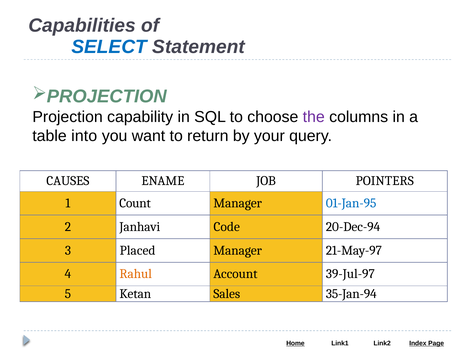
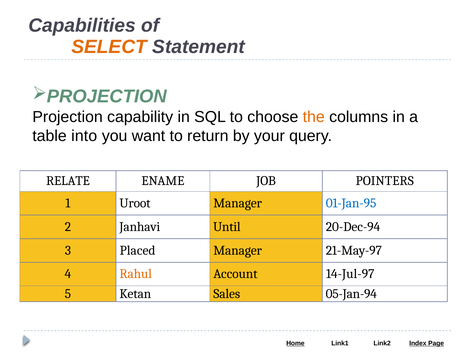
SELECT colour: blue -> orange (109, 47)
the colour: purple -> orange (314, 117)
CAUSES: CAUSES -> RELATE (68, 181)
Count: Count -> Uroot (135, 203)
Code: Code -> Until (227, 226)
39-Jul-97: 39-Jul-97 -> 14-Jul-97 (350, 273)
35-Jan-94: 35-Jan-94 -> 05-Jan-94 (351, 293)
